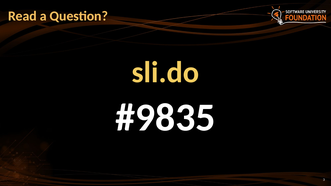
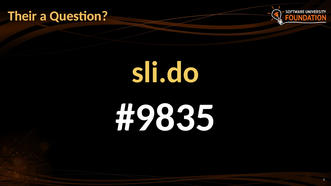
Read: Read -> Their (22, 16)
